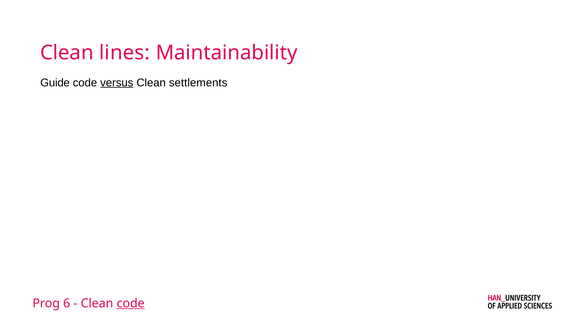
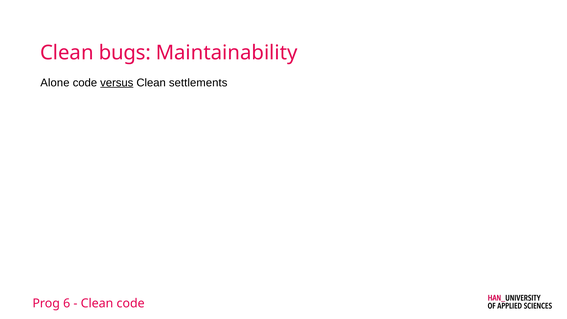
lines: lines -> bugs (125, 53)
Guide: Guide -> Alone (55, 83)
code underline: present -> none (131, 303)
